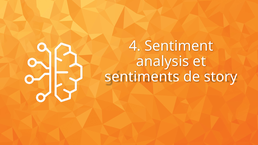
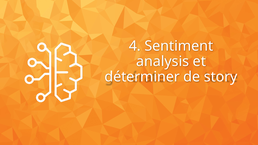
sentiments: sentiments -> déterminer (142, 77)
